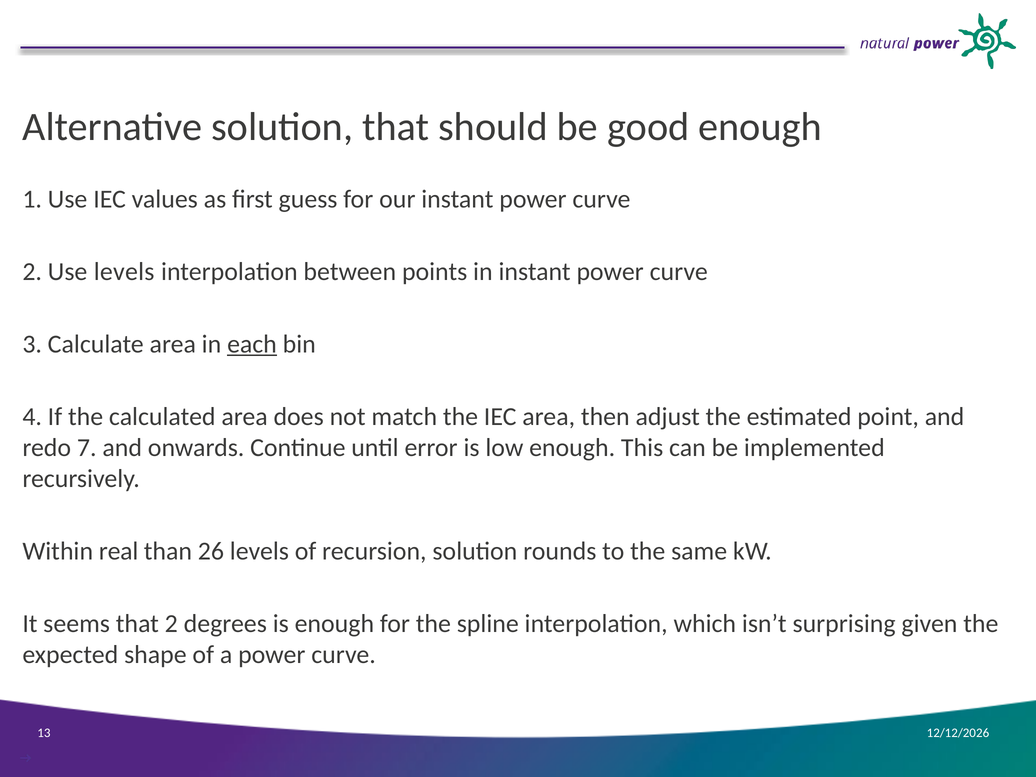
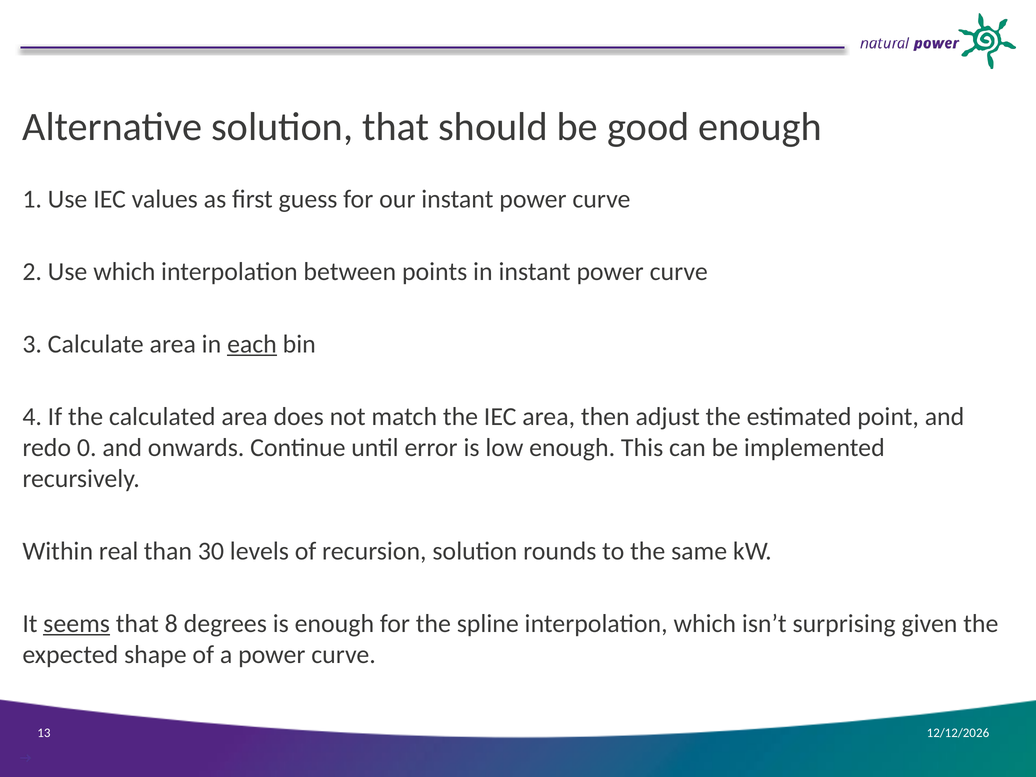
Use levels: levels -> which (124, 272)
7: 7 -> 0 (87, 448)
26: 26 -> 30 (211, 551)
seems underline: none -> present (77, 624)
that 2: 2 -> 8 (171, 624)
